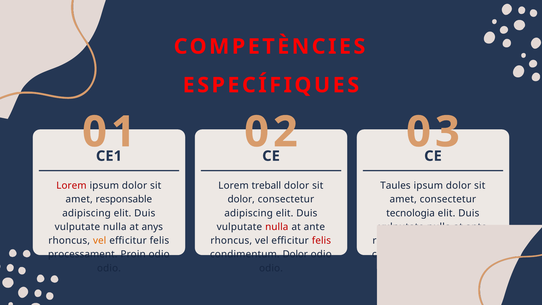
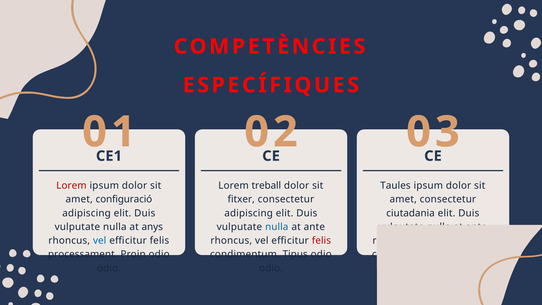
responsable: responsable -> configuració (124, 199)
dolor: dolor -> fitxer (241, 199)
tecnologia: tecnologia -> ciutadania (411, 213)
nulla colour: red -> blue (277, 227)
vel colour: orange -> blue (100, 241)
condimentum Dolor: Dolor -> Tipus (295, 254)
